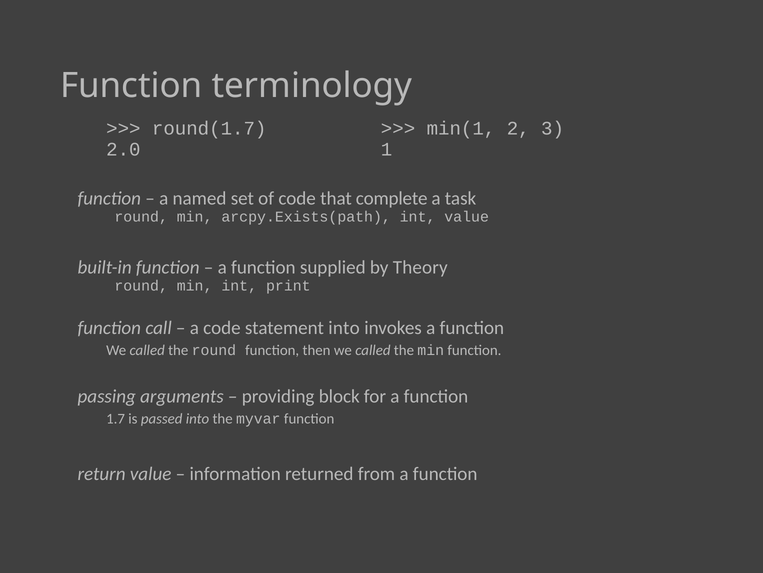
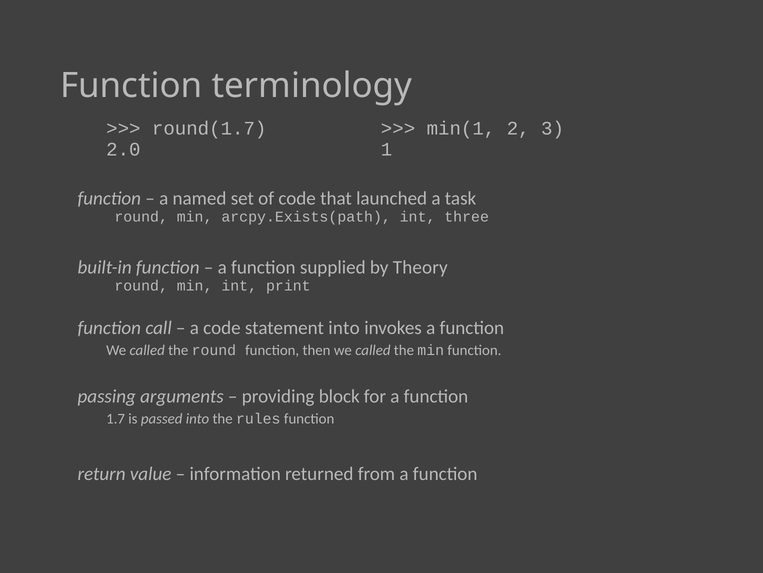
complete: complete -> launched (392, 198)
int value: value -> three (467, 217)
myvar: myvar -> rules (258, 419)
